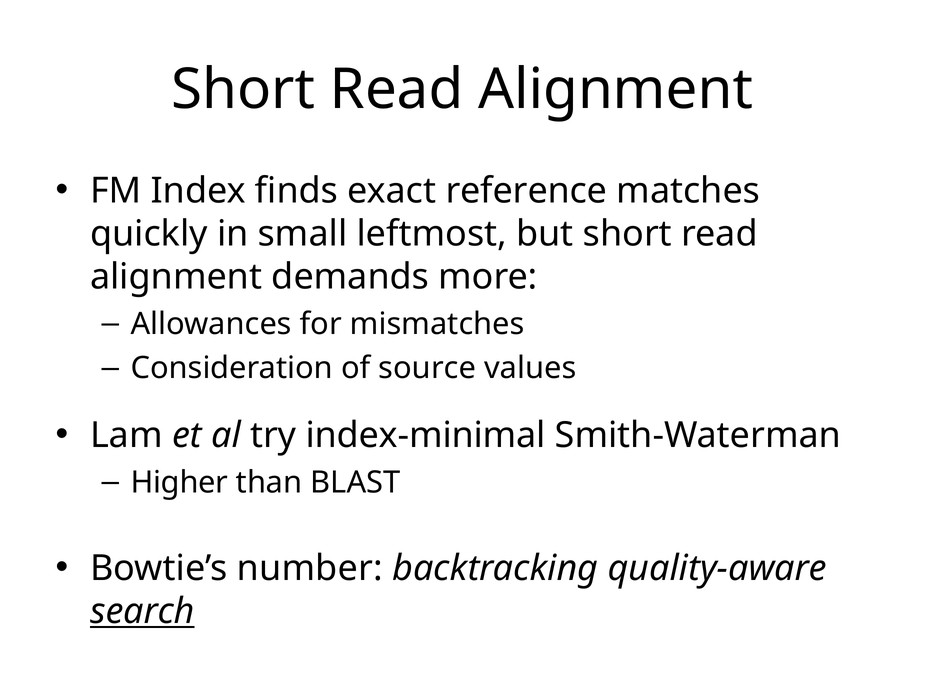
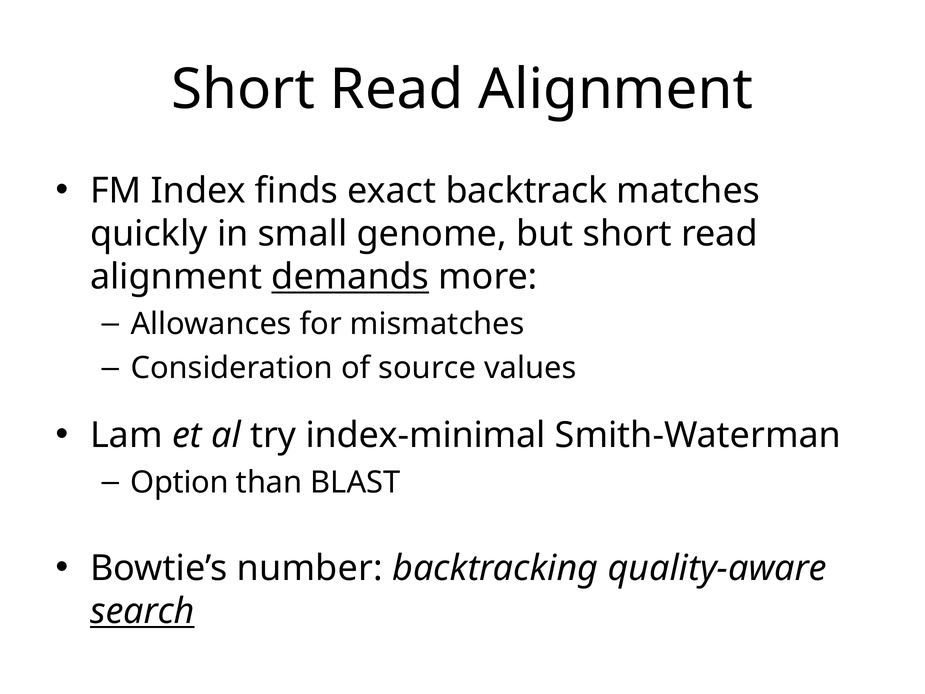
reference: reference -> backtrack (526, 191)
leftmost: leftmost -> genome (432, 234)
demands underline: none -> present (350, 277)
Higher: Higher -> Option (179, 482)
